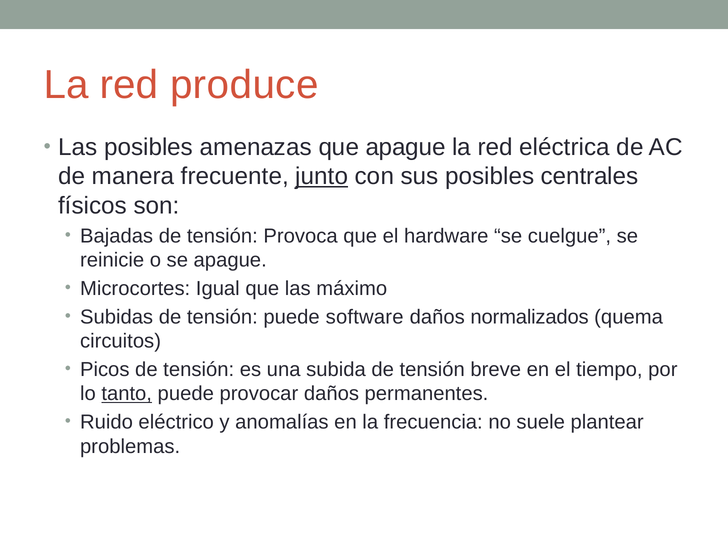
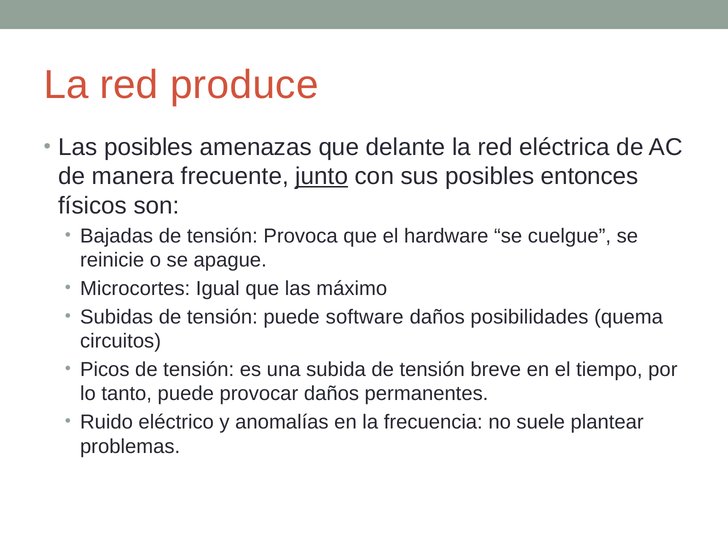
que apague: apague -> delante (405, 147)
centrales: centrales -> entonces (590, 176)
normalizados: normalizados -> posibilidades (529, 317)
tanto underline: present -> none (127, 394)
